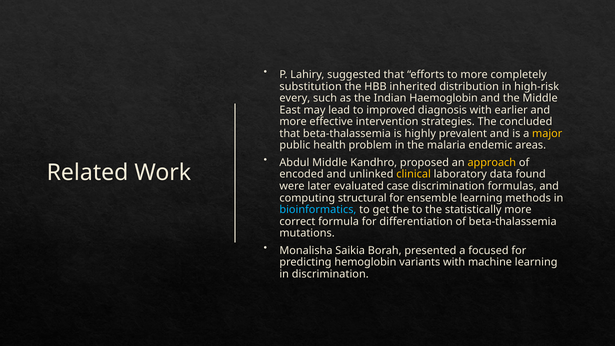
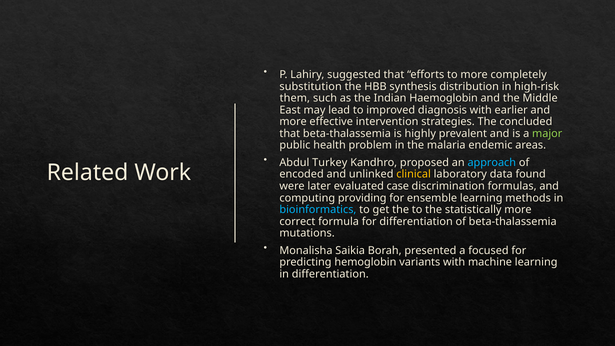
inherited: inherited -> synthesis (413, 86)
every: every -> them (295, 98)
major colour: yellow -> light green (547, 134)
Abdul Middle: Middle -> Turkey (330, 163)
approach colour: yellow -> light blue (492, 163)
structural: structural -> providing (362, 198)
in discrimination: discrimination -> differentiation (330, 274)
